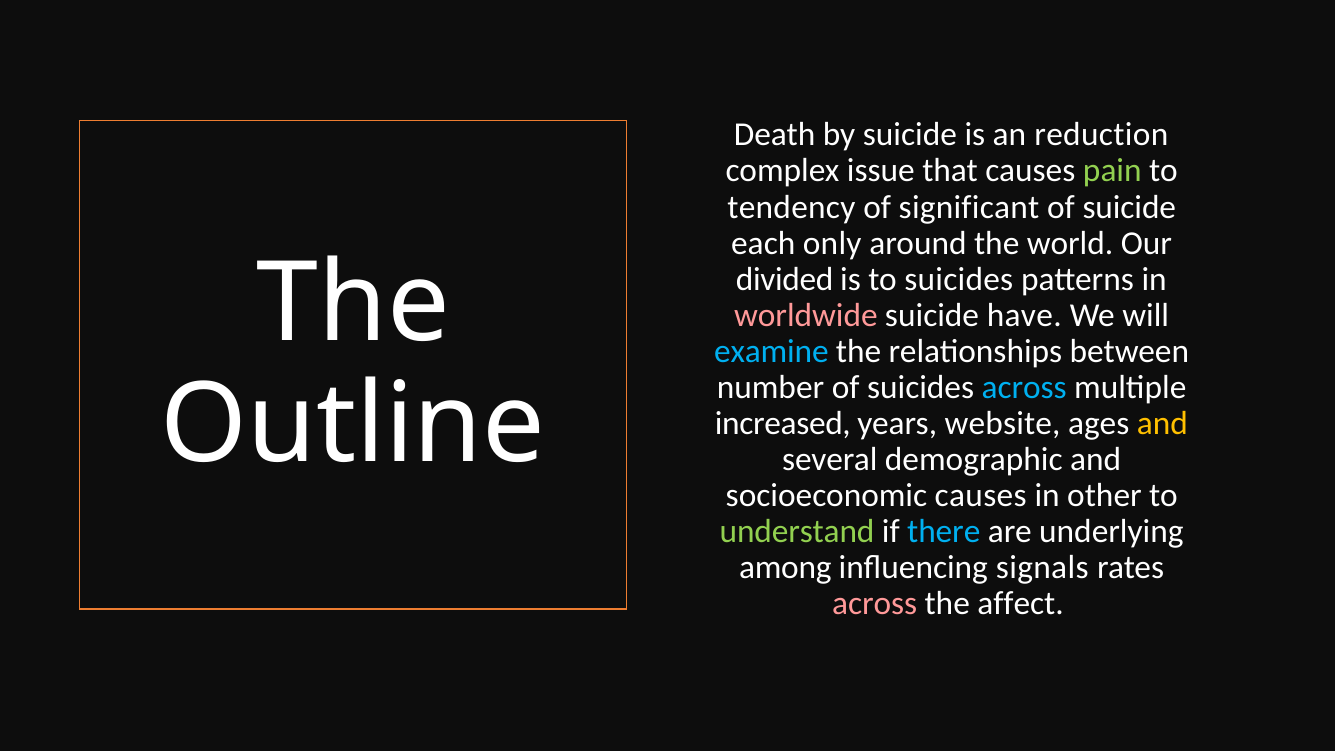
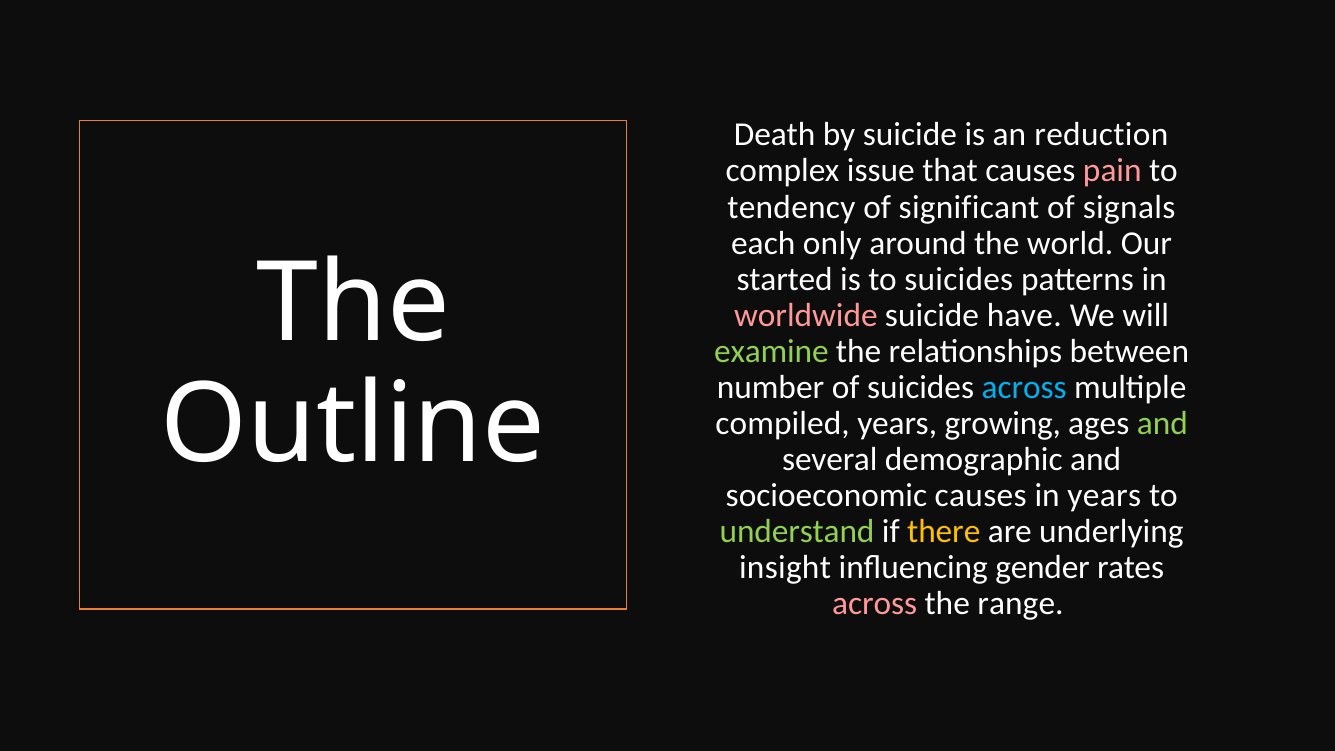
pain colour: light green -> pink (1112, 171)
of suicide: suicide -> signals (1129, 207)
divided: divided -> started (785, 279)
examine colour: light blue -> light green (771, 351)
increased: increased -> compiled (783, 423)
website: website -> growing (1003, 423)
and colour: yellow -> light green (1162, 423)
in other: other -> years (1104, 495)
there colour: light blue -> yellow (944, 531)
among: among -> insight (785, 567)
signals: signals -> gender (1043, 567)
affect: affect -> range (1020, 603)
